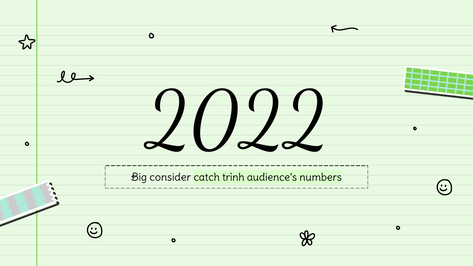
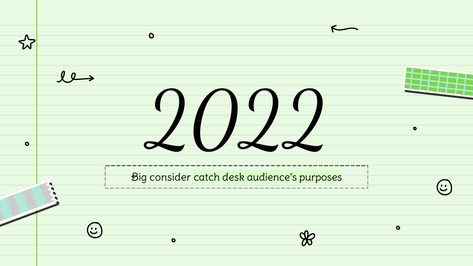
trình: trình -> desk (233, 177)
numbers: numbers -> purposes (321, 177)
